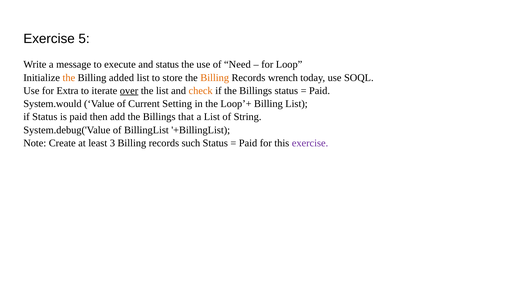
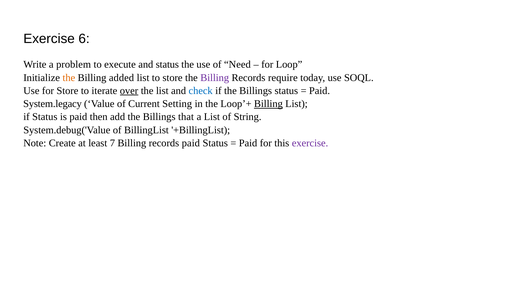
5: 5 -> 6 (84, 39)
message: message -> problem (74, 65)
Billing colour: orange -> purple (215, 78)
wrench: wrench -> require (283, 78)
for Extra: Extra -> Store (67, 91)
check colour: orange -> blue (201, 91)
System.would: System.would -> System.legacy (53, 104)
Billing underline: none -> present (268, 104)
3: 3 -> 7 (112, 143)
records such: such -> paid (191, 143)
